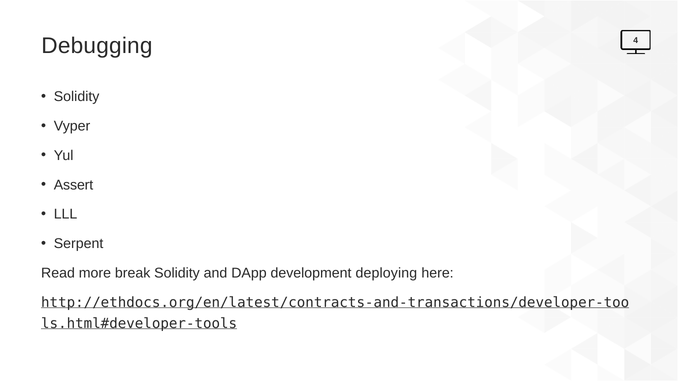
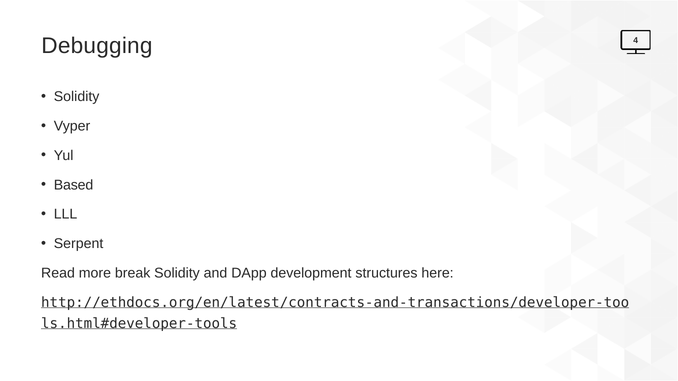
Assert: Assert -> Based (74, 185)
deploying: deploying -> structures (386, 273)
